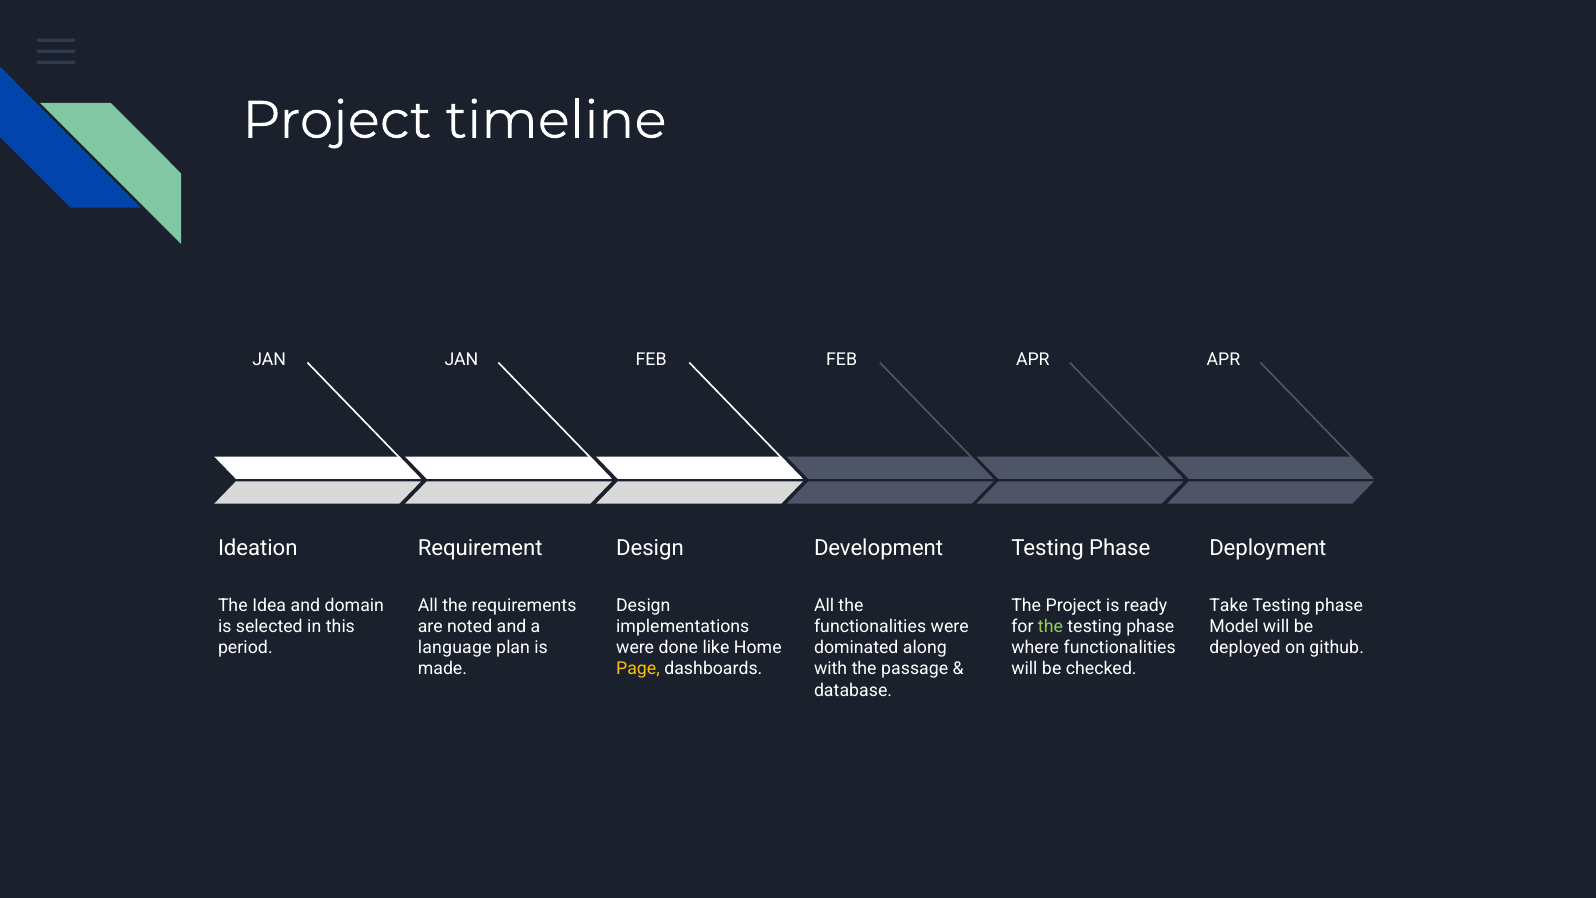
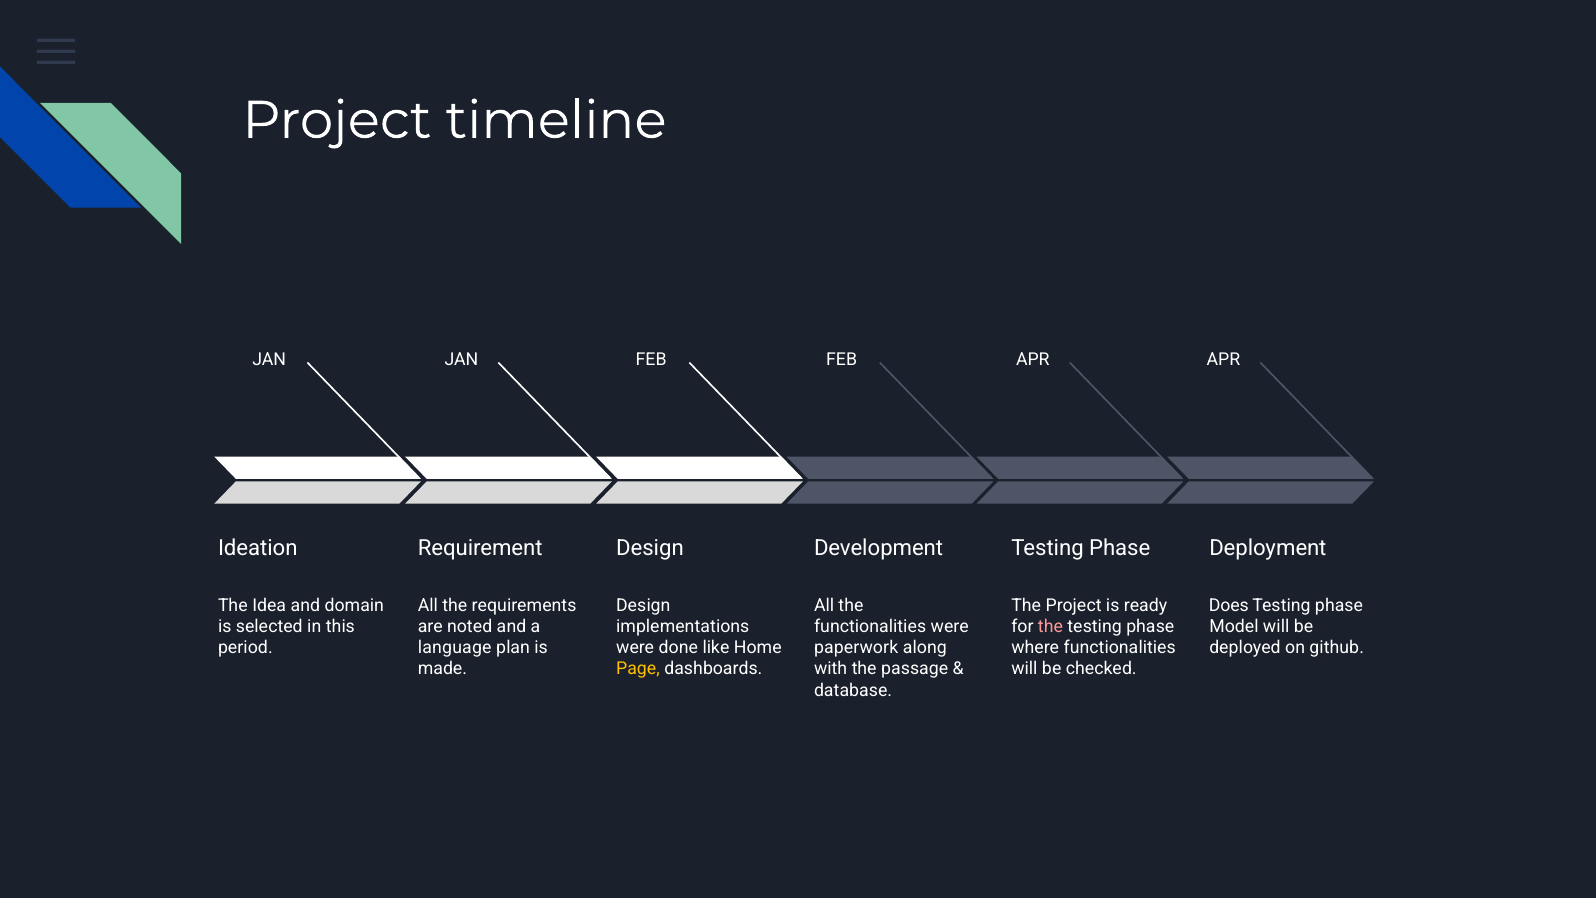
Take: Take -> Does (1229, 605)
the colour: light green -> pink (1050, 626)
dominated: dominated -> paperwork (856, 648)
